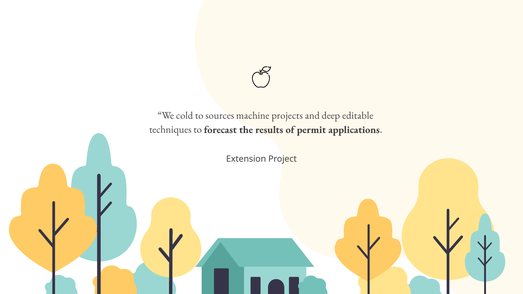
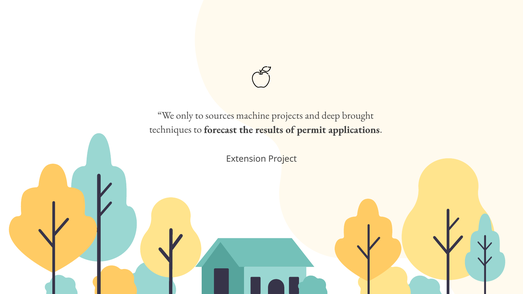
cold: cold -> only (185, 116)
editable: editable -> brought (358, 116)
